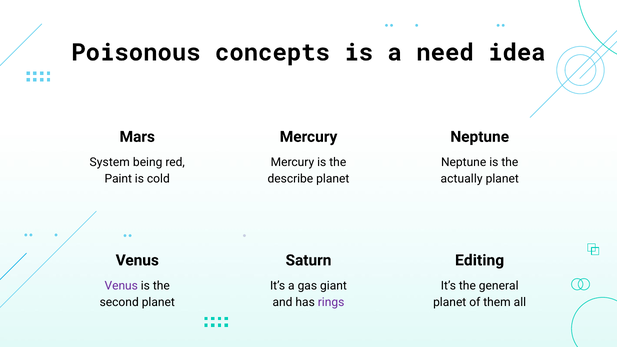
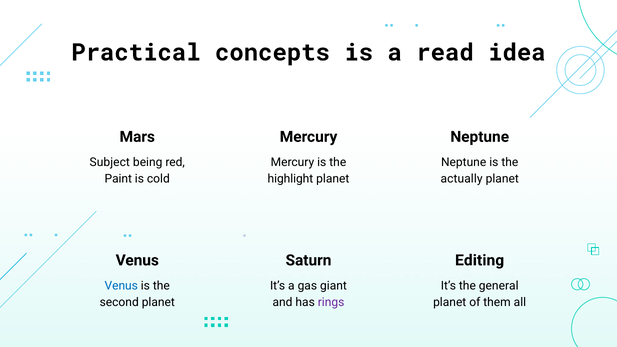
Poisonous: Poisonous -> Practical (136, 52)
need: need -> read (445, 52)
System: System -> Subject (110, 162)
describe: describe -> highlight (290, 179)
Venus colour: purple -> blue (121, 286)
